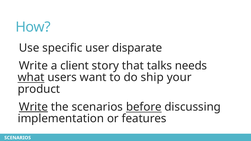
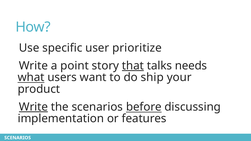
disparate: disparate -> prioritize (137, 48)
client: client -> point (75, 66)
that underline: none -> present (133, 66)
